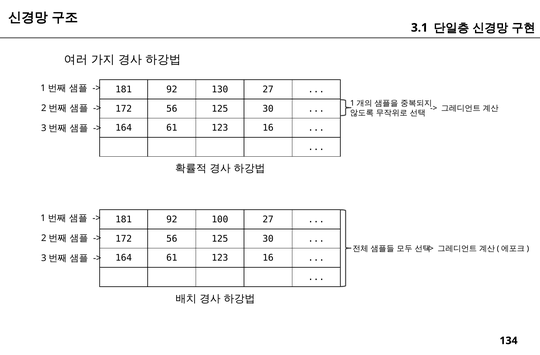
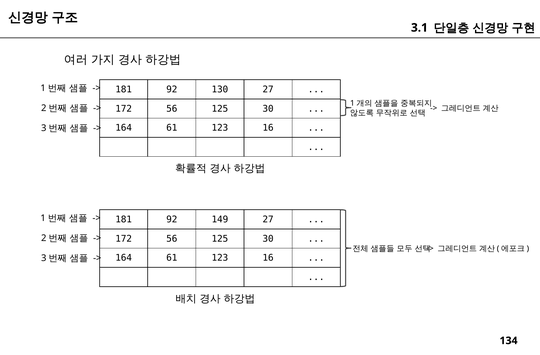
100: 100 -> 149 (220, 219)
